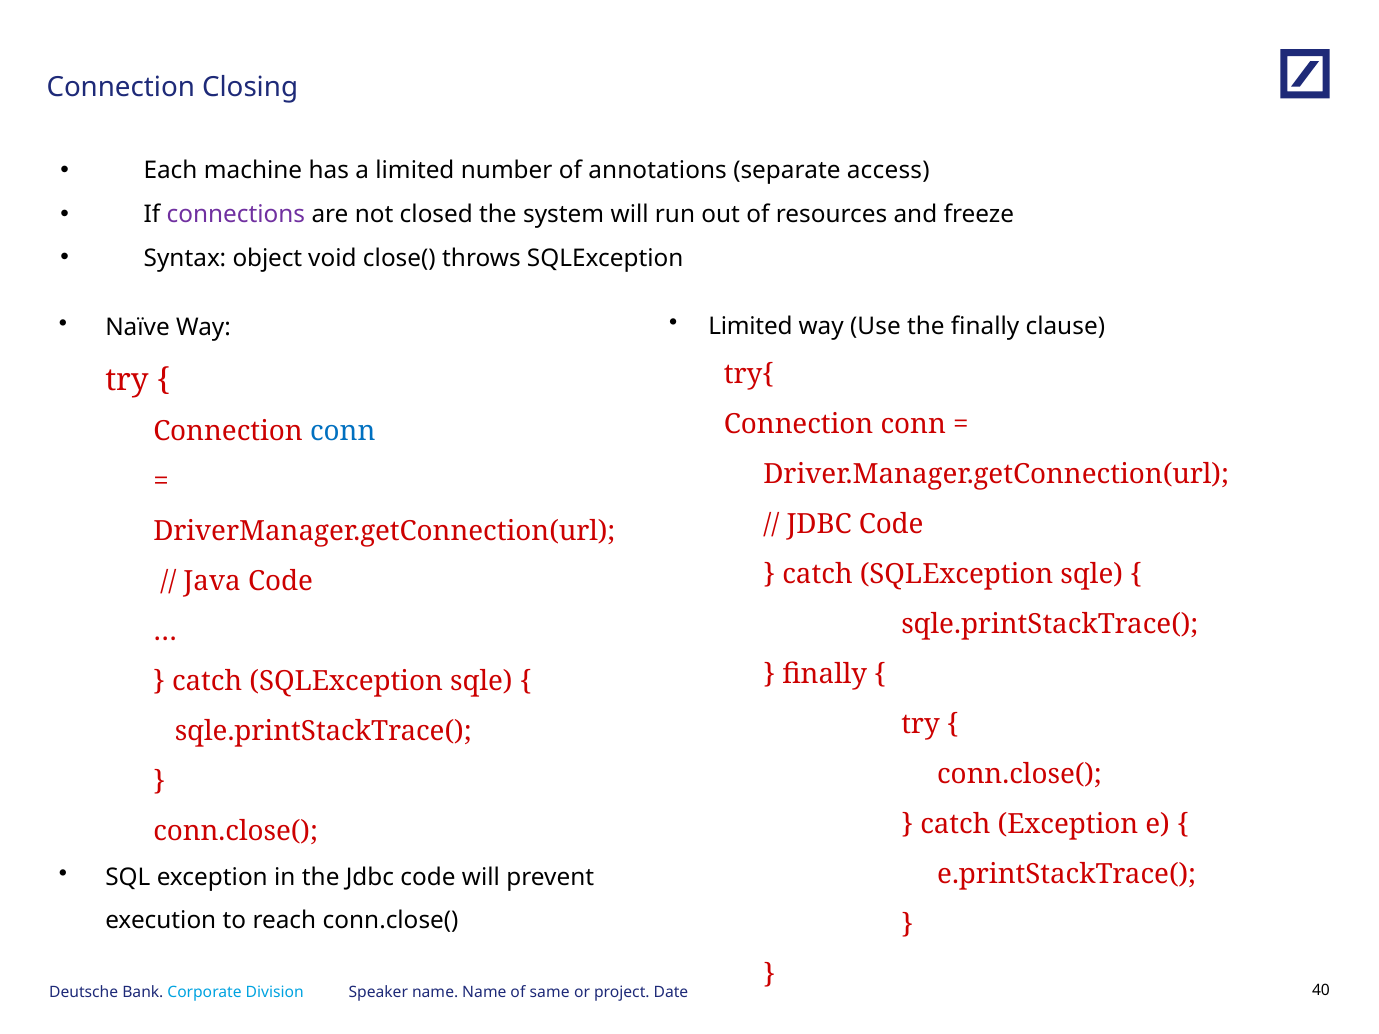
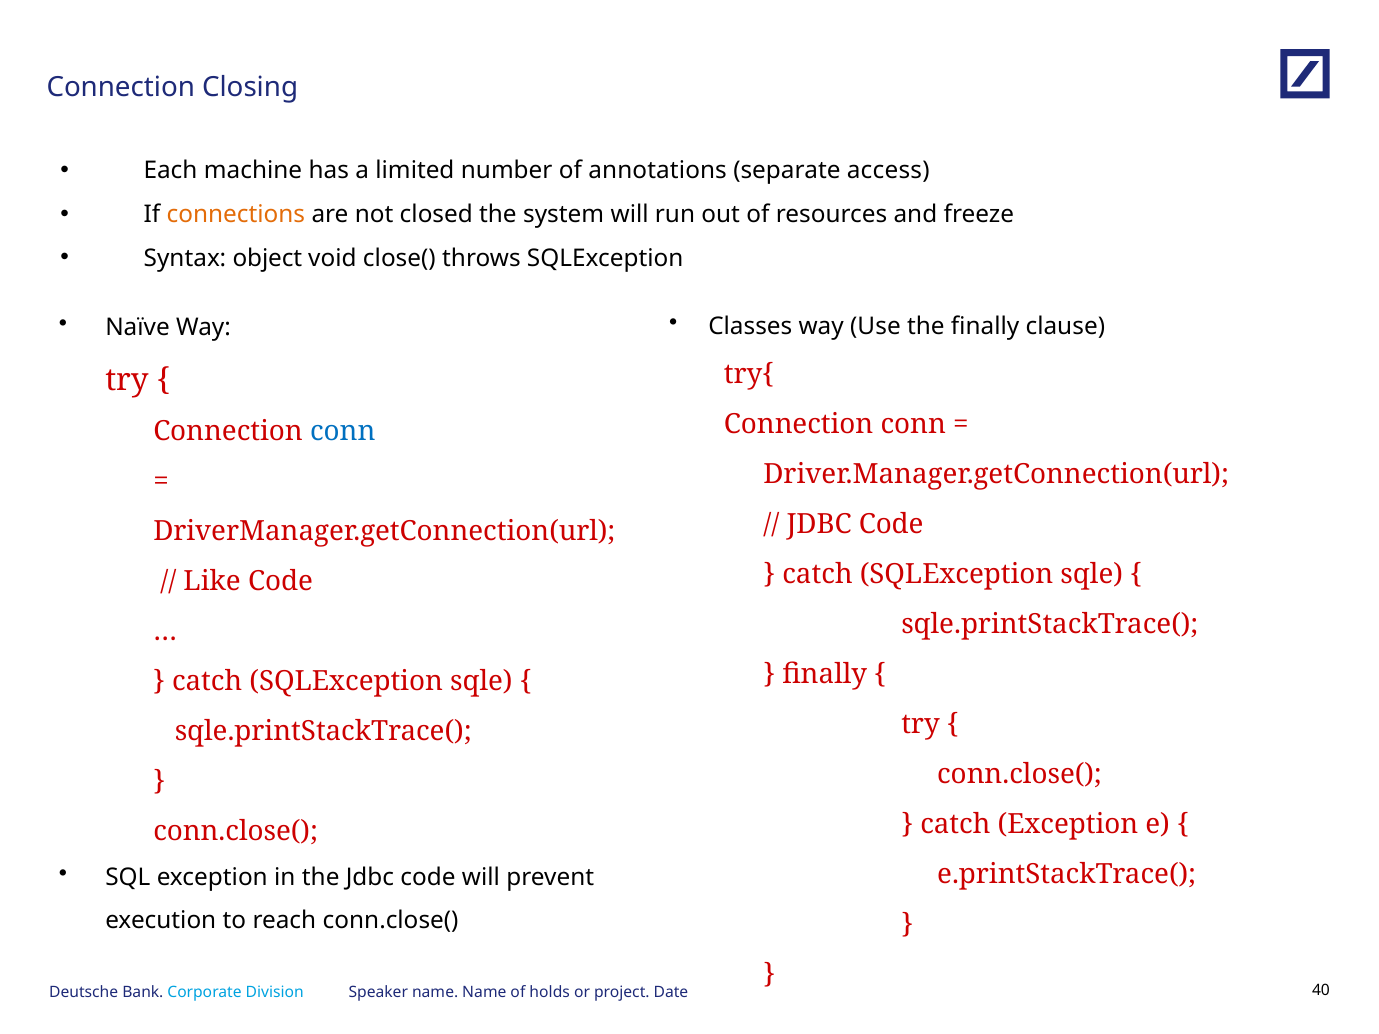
connections colour: purple -> orange (236, 214)
Limited: Limited -> Classes (750, 327)
Java: Java -> Like (212, 582)
same: same -> holds (550, 992)
